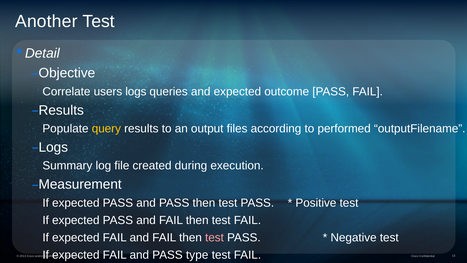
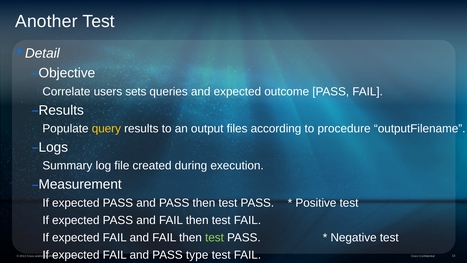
users logs: logs -> sets (136, 92)
performed: performed -> procedure (344, 129)
test colour: pink -> light green (215, 237)
